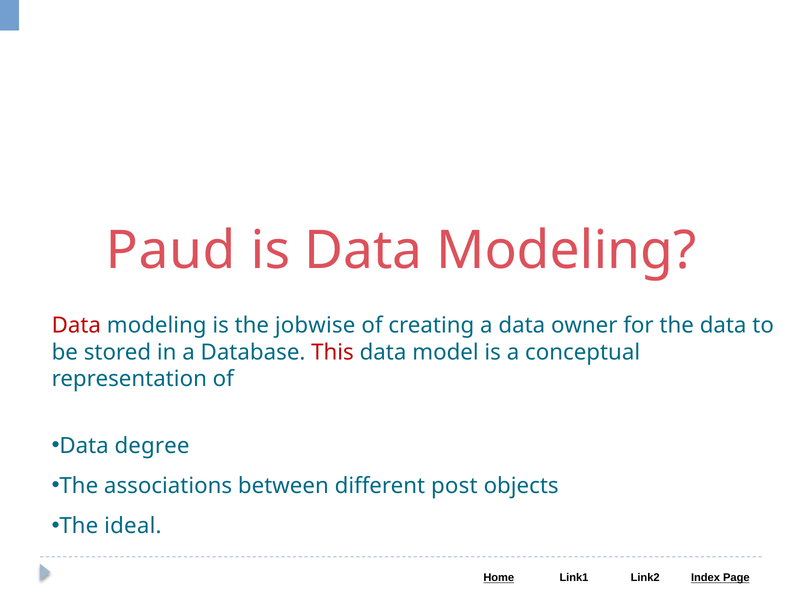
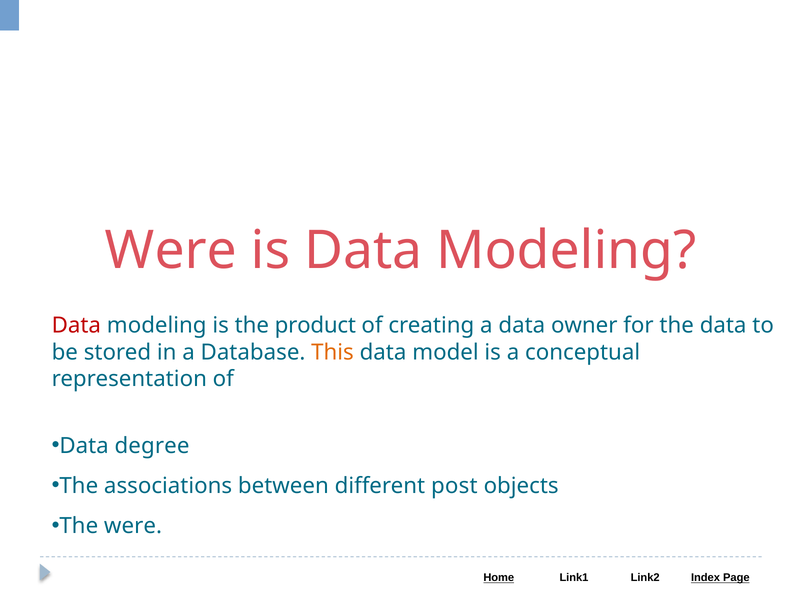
Paud: Paud -> Were (171, 251)
jobwise: jobwise -> product (315, 326)
This colour: red -> orange (332, 353)
The ideal: ideal -> were (133, 526)
